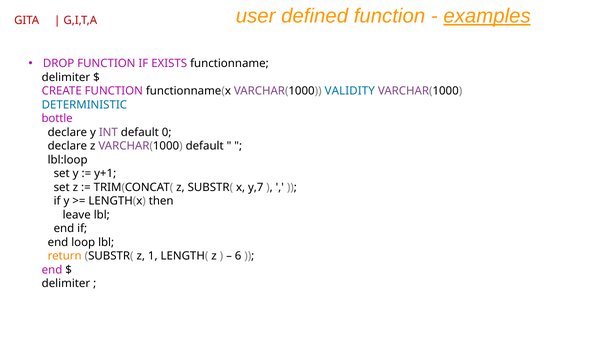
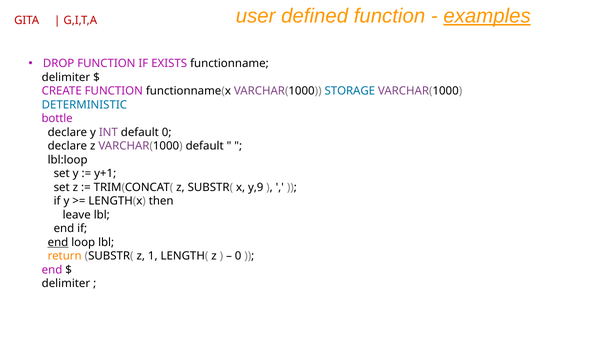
VALIDITY: VALIDITY -> STORAGE (350, 91)
y,7: y,7 -> y,9 (256, 188)
end underline: none -> present (58, 243)
6: 6 -> 0 (238, 256)
